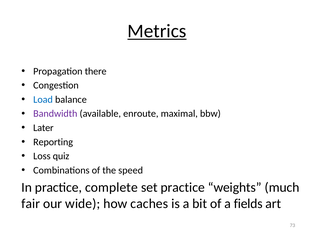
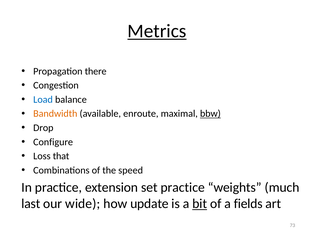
Bandwidth colour: purple -> orange (55, 113)
bbw underline: none -> present (210, 113)
Later: Later -> Drop (43, 128)
Reporting: Reporting -> Configure (53, 142)
quiz: quiz -> that (61, 156)
complete: complete -> extension (112, 187)
fair: fair -> last (31, 203)
caches: caches -> update (149, 203)
bit underline: none -> present (200, 203)
